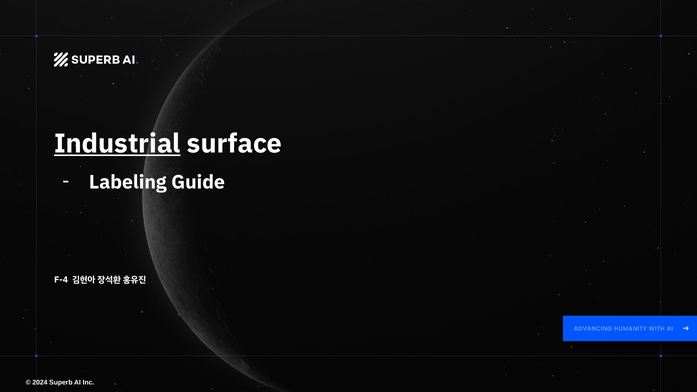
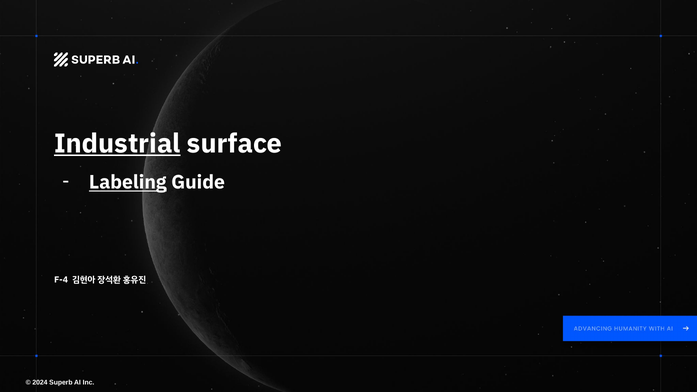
Labeling underline: none -> present (128, 183)
